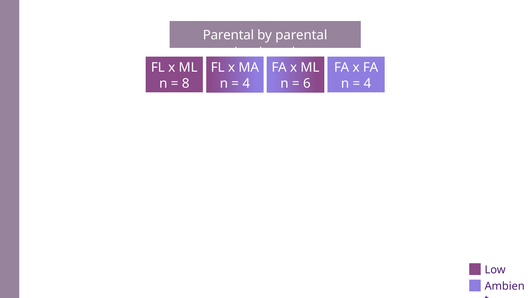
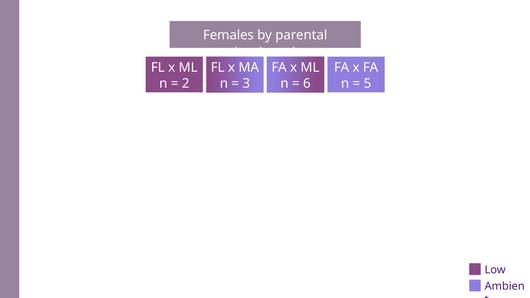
Parental: Parental -> Females (228, 35)
8: 8 -> 2 (186, 83)
4: 4 -> 3 (246, 83)
4: 4 -> 5 (367, 83)
